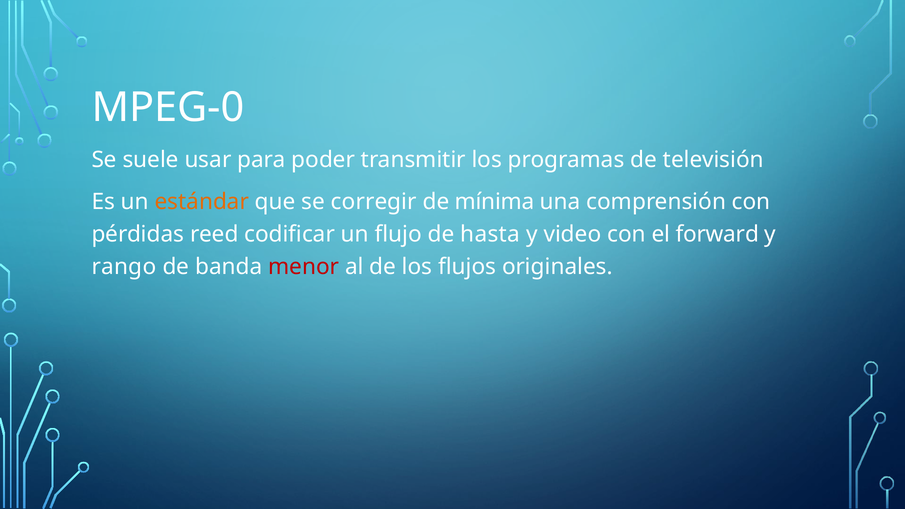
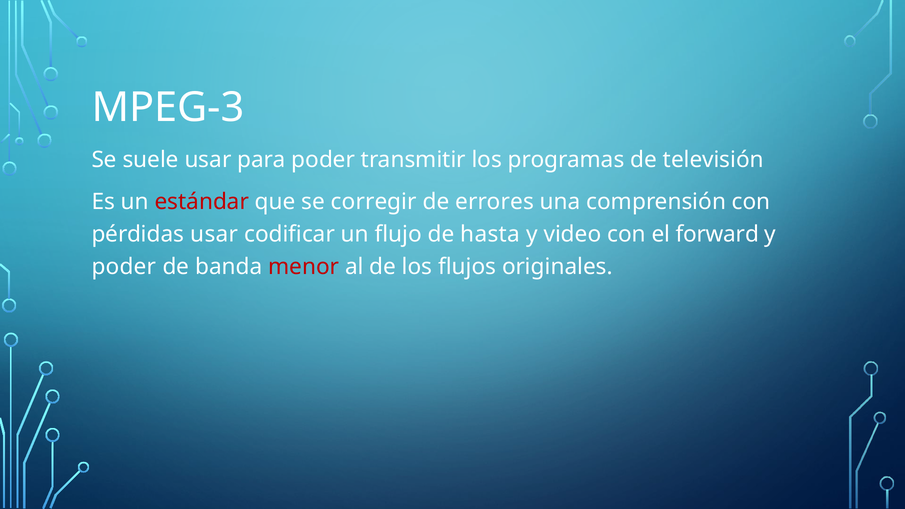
MPEG-0: MPEG-0 -> MPEG-3 (168, 108)
estándar colour: orange -> red (202, 202)
mínima: mínima -> errores (495, 202)
pérdidas reed: reed -> usar (214, 234)
rango: rango -> poder (124, 267)
